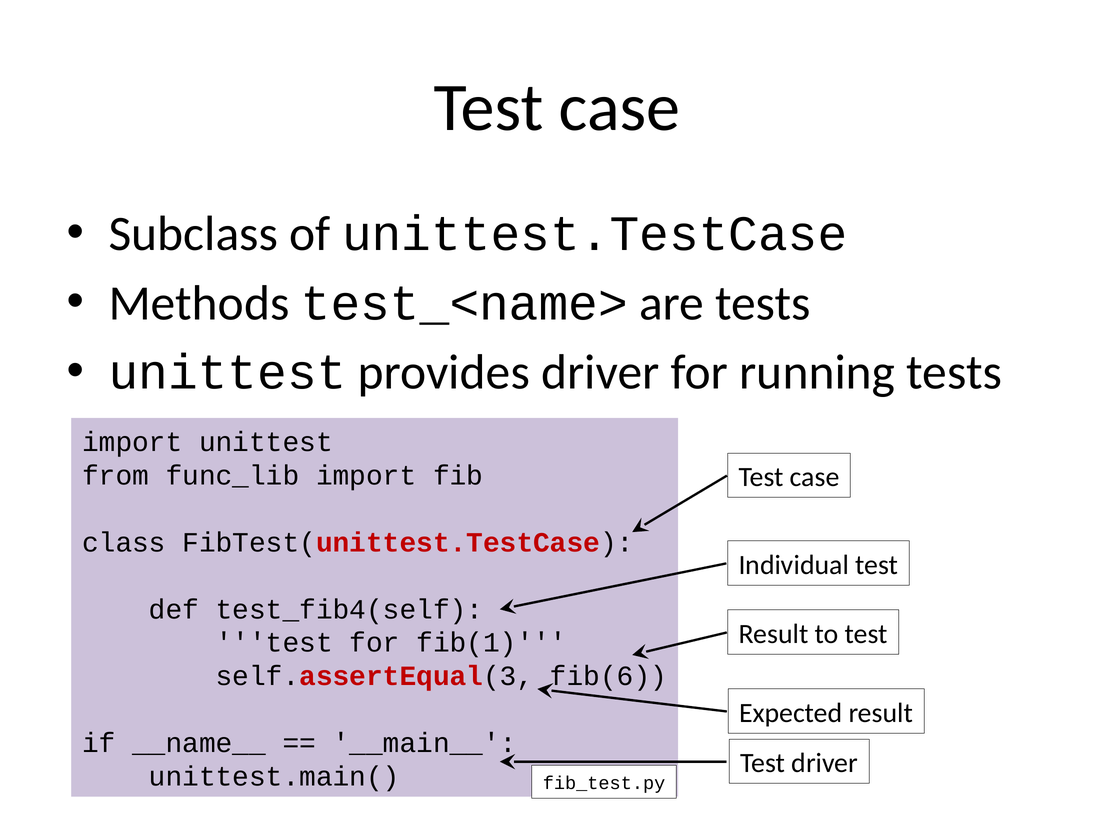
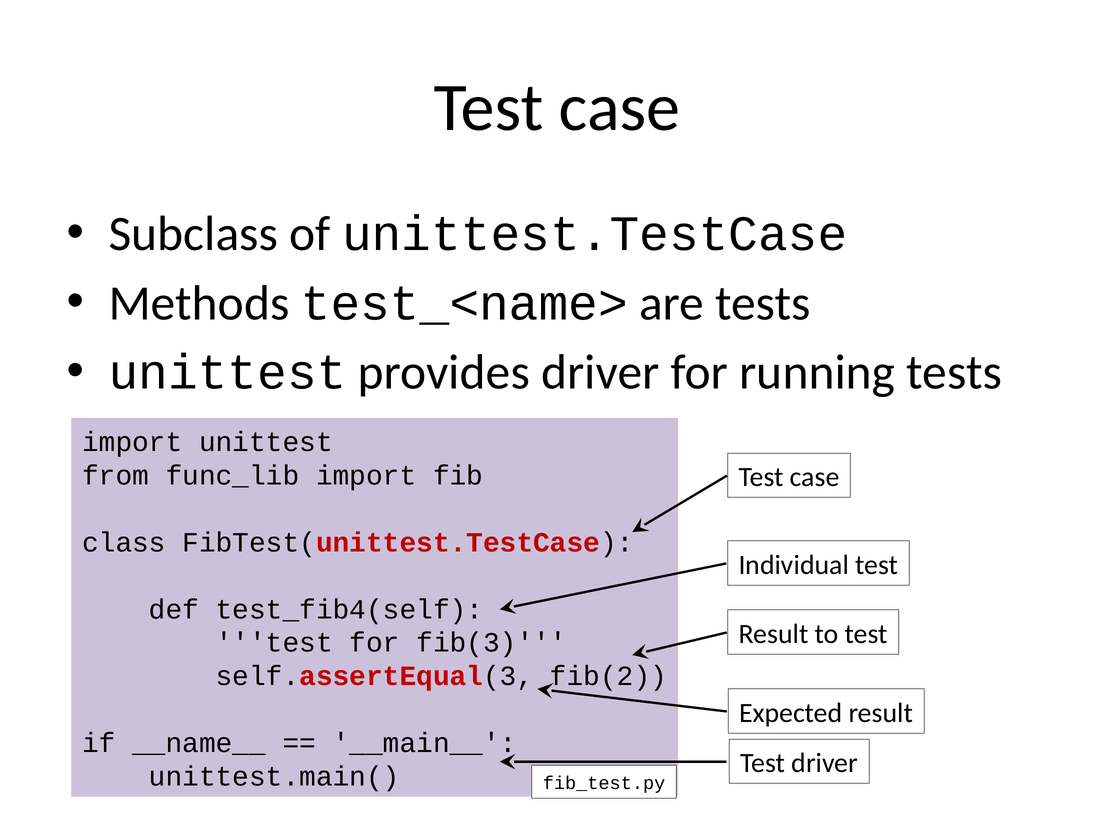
fib(1: fib(1 -> fib(3 (491, 642)
fib(6: fib(6 -> fib(2 (608, 676)
